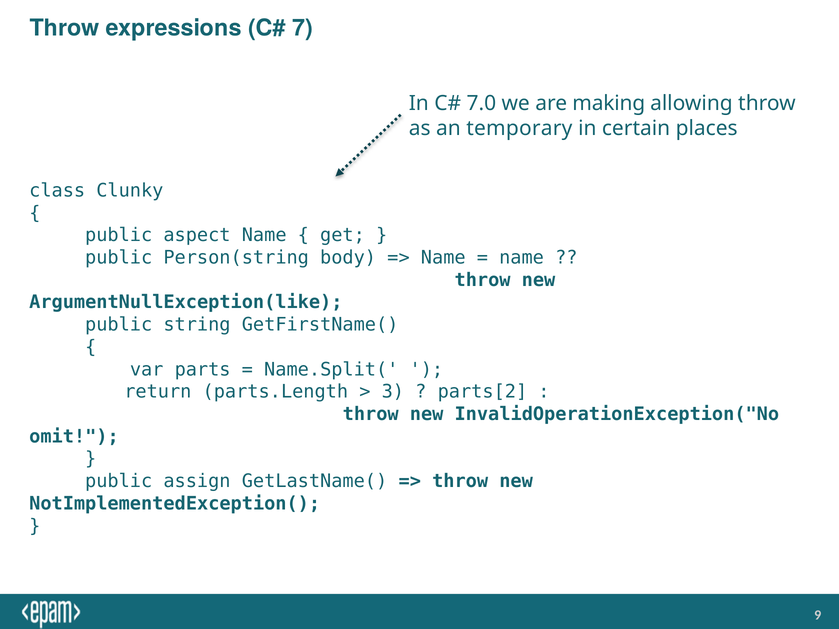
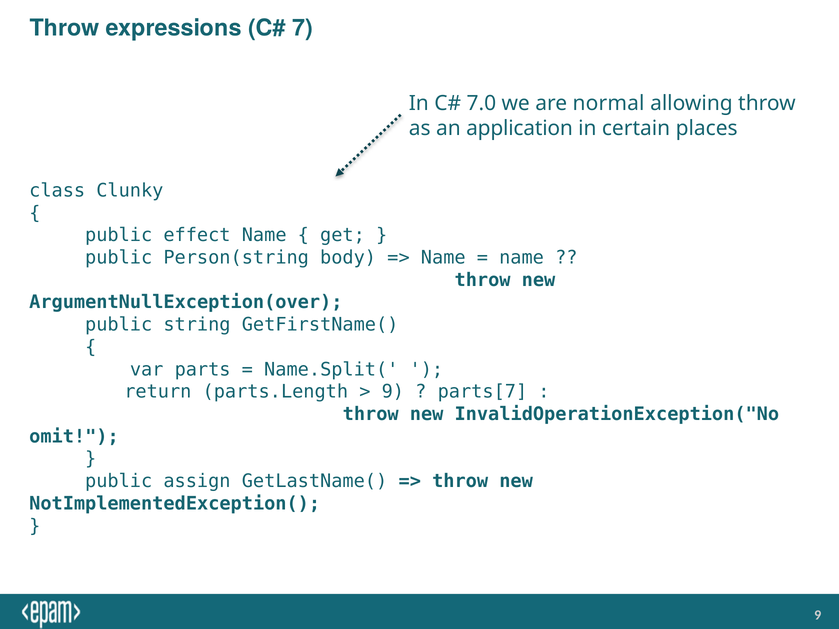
making: making -> normal (609, 103)
temporary: temporary -> application (520, 128)
aspect: aspect -> effect (197, 235)
ArgumentNullException(like: ArgumentNullException(like -> ArgumentNullException(over (186, 302)
3: 3 -> 9 (393, 392)
parts[2: parts[2 -> parts[7 (482, 392)
